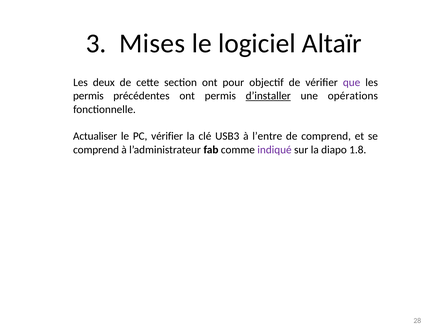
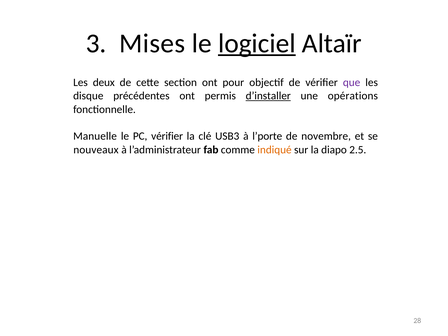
logiciel underline: none -> present (257, 43)
permis: permis -> disque (88, 96)
Actualiser: Actualiser -> Manuelle (95, 136)
l’entre: l’entre -> l’porte (267, 136)
de comprend: comprend -> novembre (326, 136)
comprend: comprend -> nouveaux (96, 150)
indiqué colour: purple -> orange (275, 150)
1.8: 1.8 -> 2.5 (358, 150)
